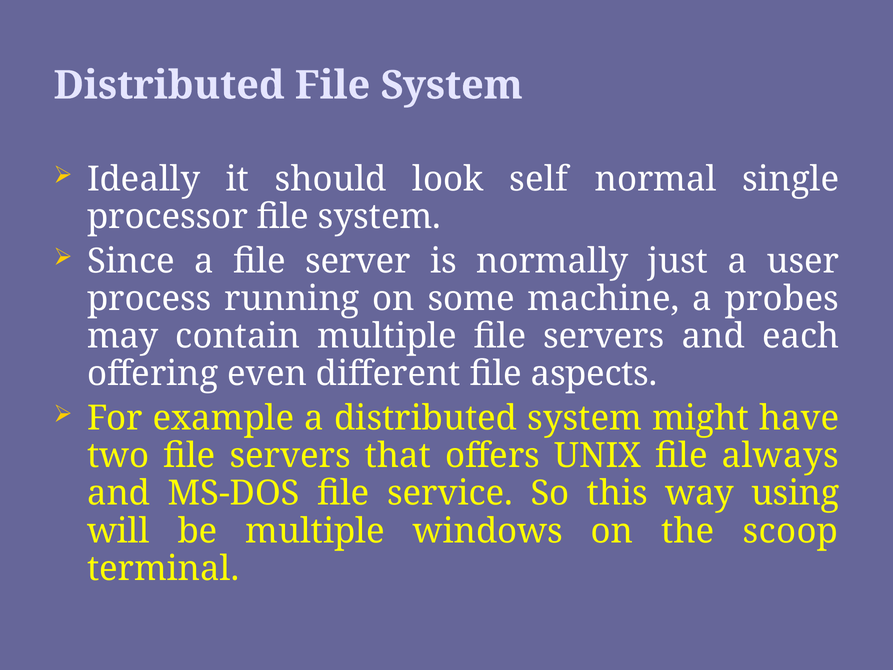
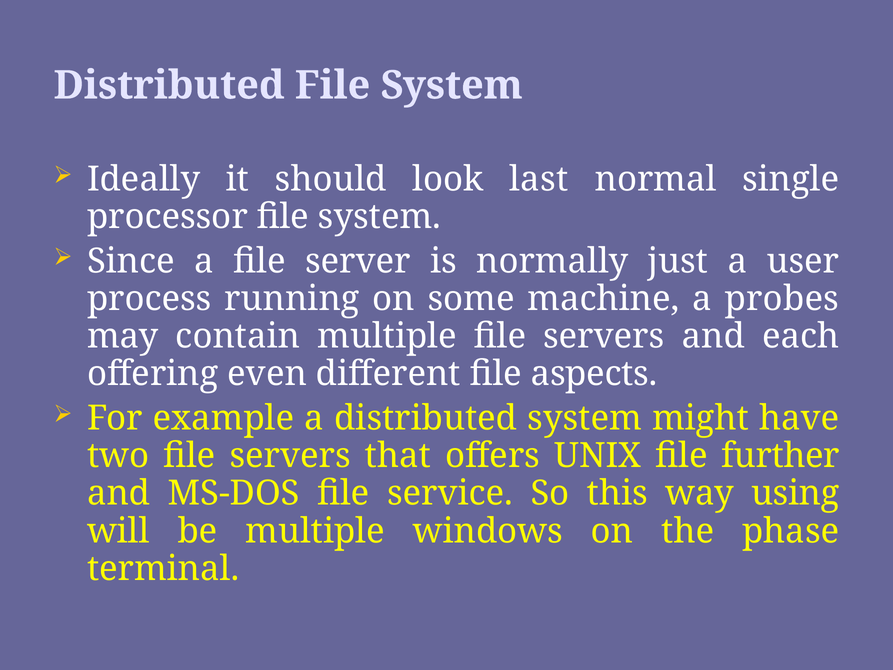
self: self -> last (539, 179)
always: always -> further (781, 456)
scoop: scoop -> phase (791, 531)
